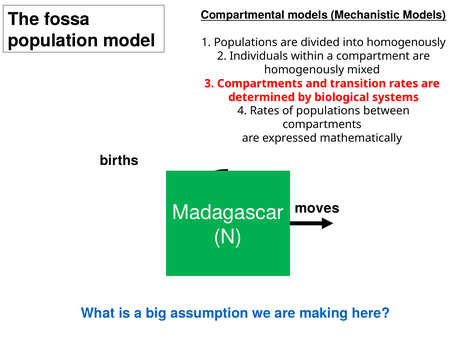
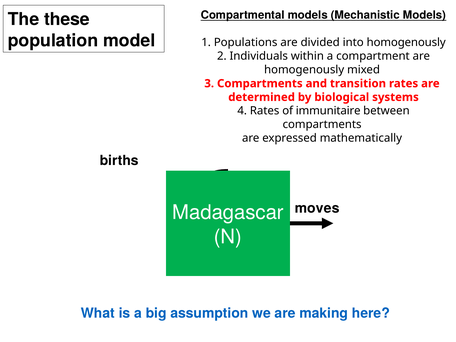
fossa: fossa -> these (67, 19)
of populations: populations -> immunitaire (328, 111)
